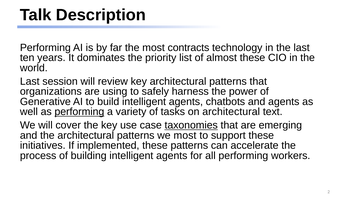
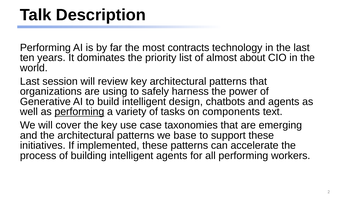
almost these: these -> about (253, 58)
build intelligent agents: agents -> design (186, 102)
on architectural: architectural -> components (231, 112)
taxonomies underline: present -> none (191, 125)
we most: most -> base (185, 135)
